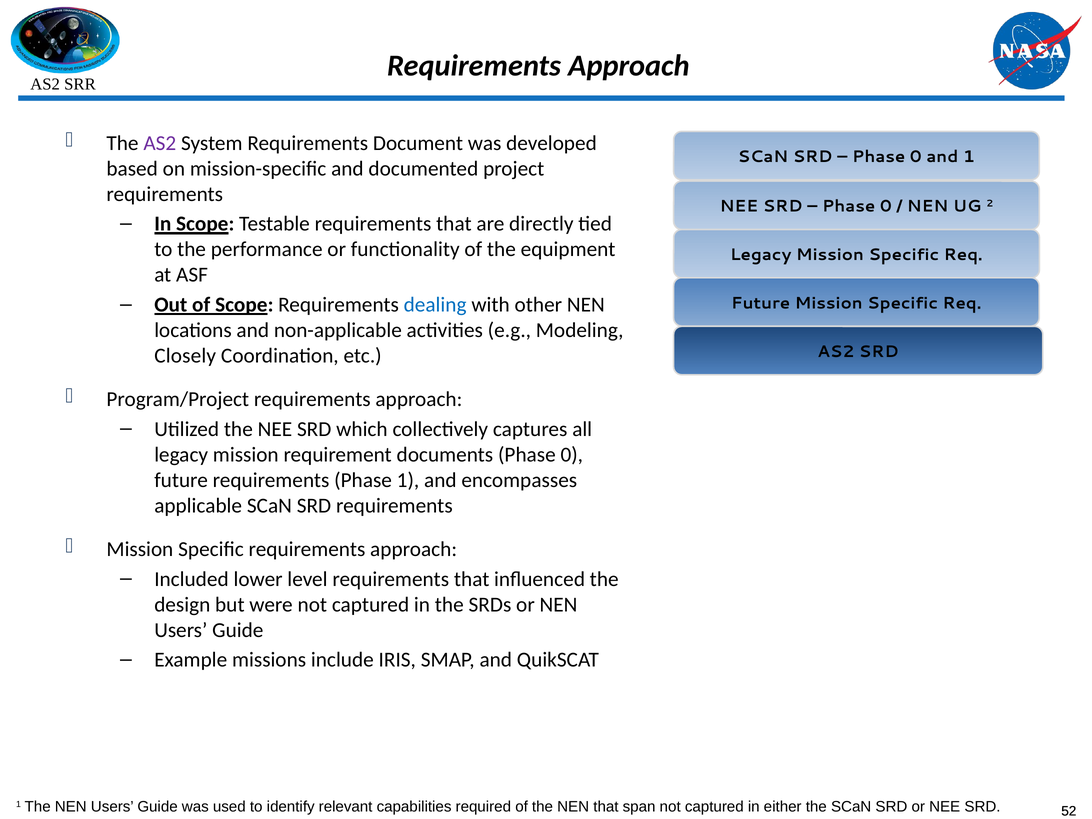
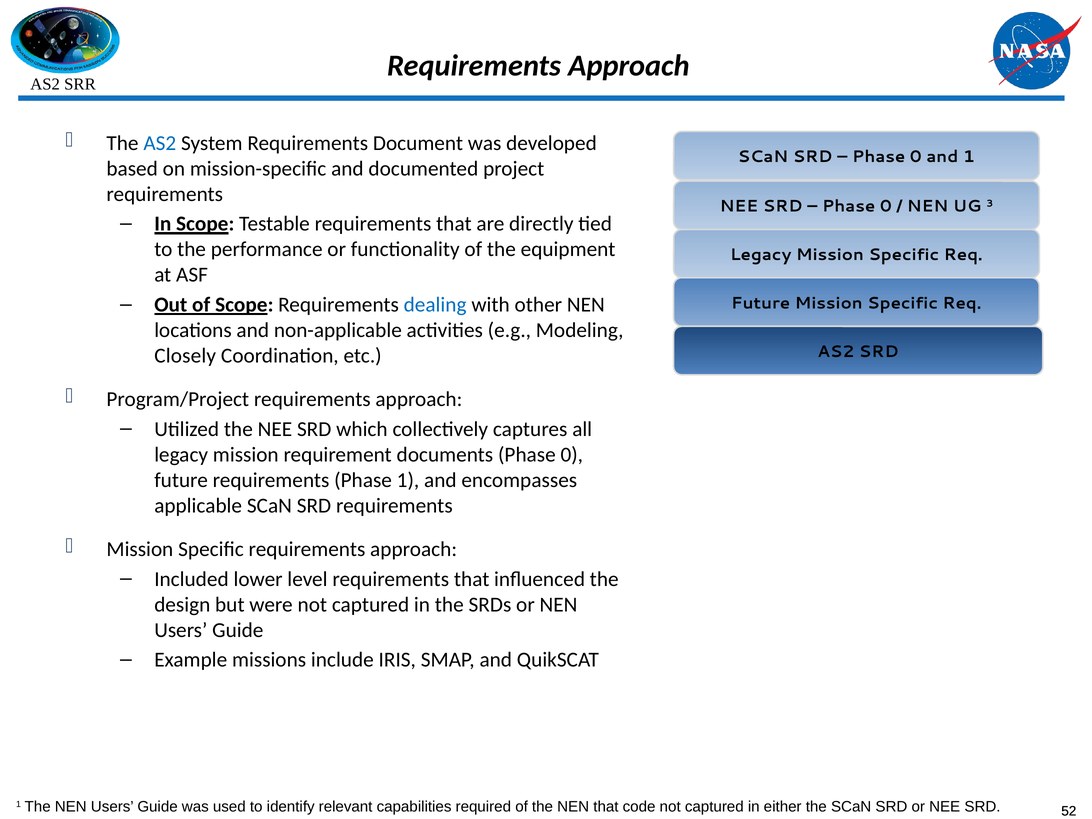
AS2 colour: purple -> blue (160, 143)
2: 2 -> 3 (990, 204)
span: span -> code (639, 807)
